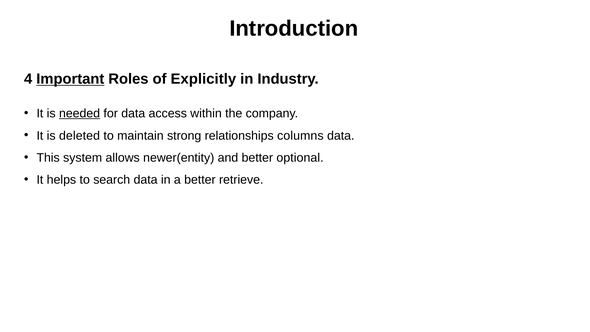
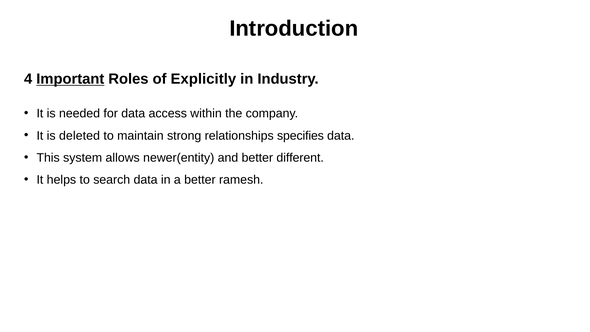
needed underline: present -> none (80, 113)
columns: columns -> specifies (300, 136)
optional: optional -> different (300, 158)
retrieve: retrieve -> ramesh (241, 180)
